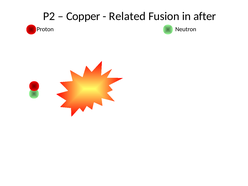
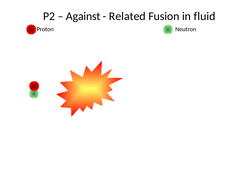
Copper: Copper -> Against (83, 16)
after: after -> fluid (205, 16)
